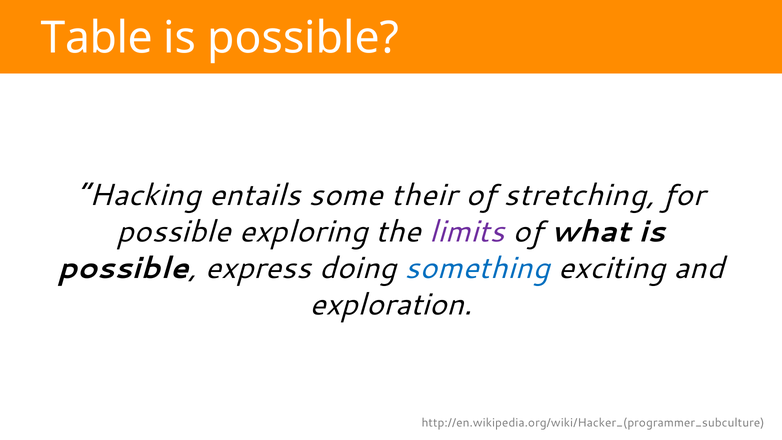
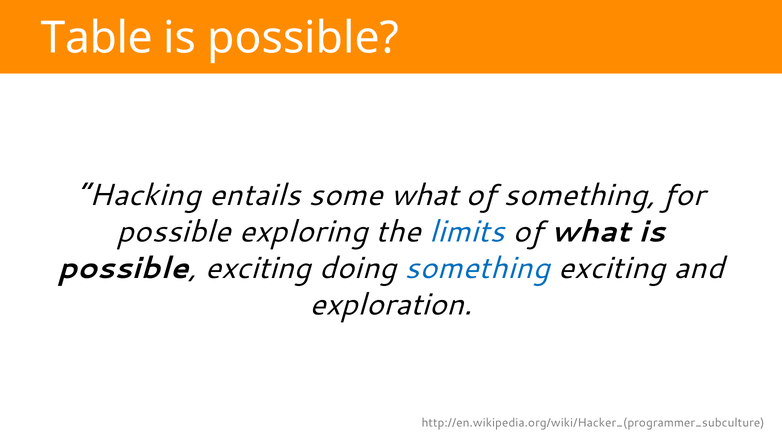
some their: their -> what (425, 195)
of stretching: stretching -> something (580, 195)
limits colour: purple -> blue (467, 232)
possible express: express -> exciting (258, 268)
